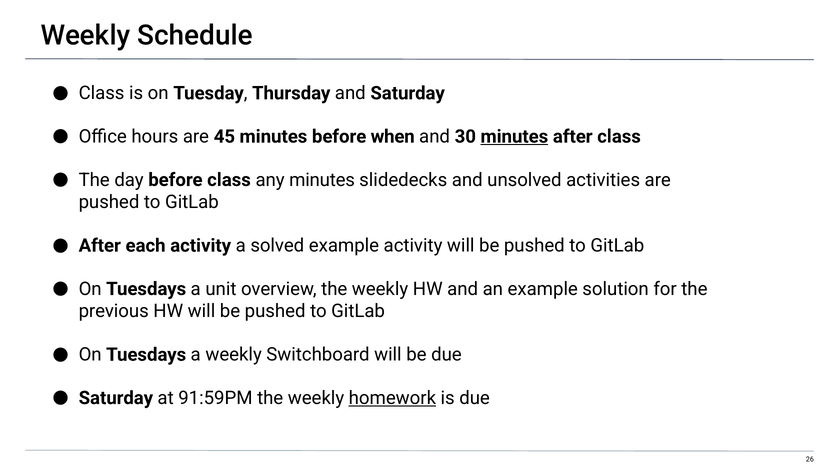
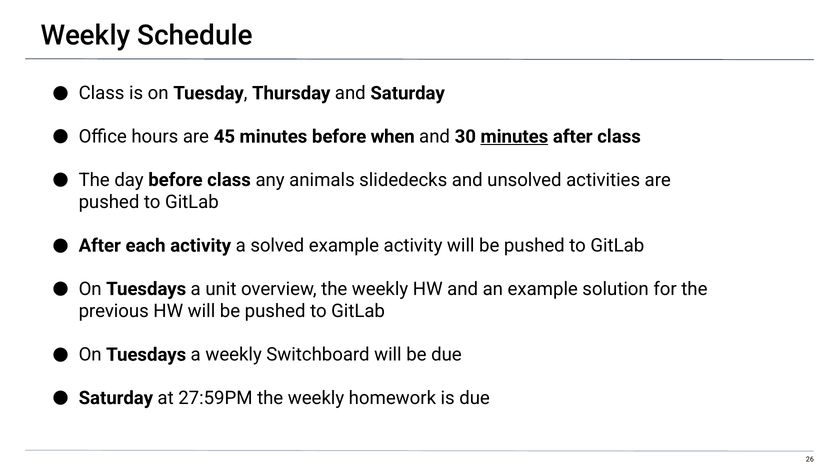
any minutes: minutes -> animals (322, 180)
91:59PM: 91:59PM -> 27:59PM (215, 398)
homework underline: present -> none (392, 398)
